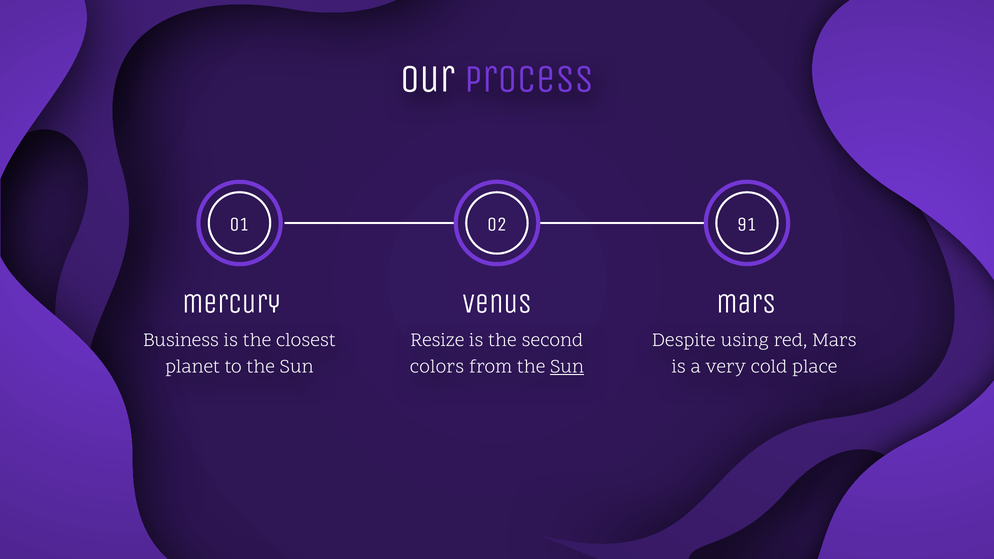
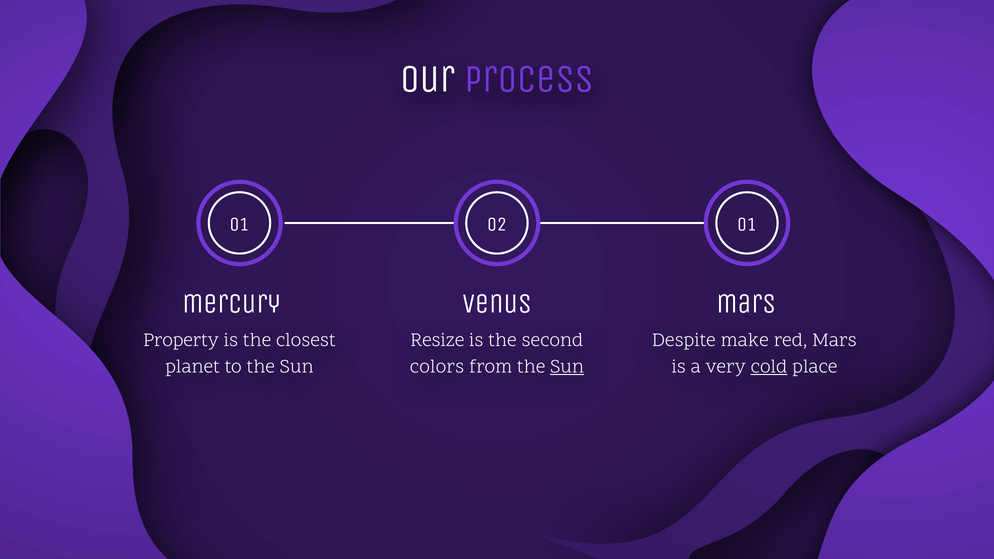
02 91: 91 -> 01 (747, 224)
Business: Business -> Property (181, 340)
using: using -> make (745, 340)
cold underline: none -> present (769, 366)
